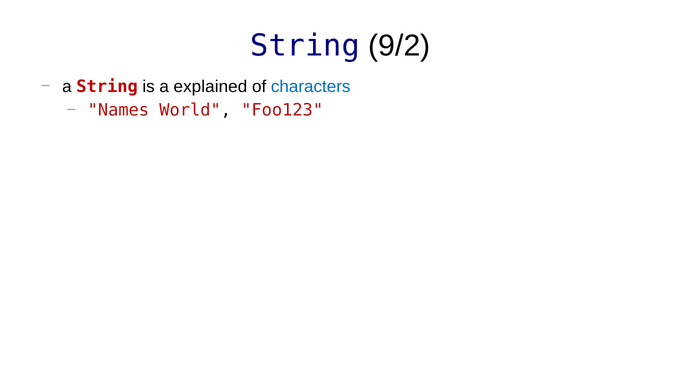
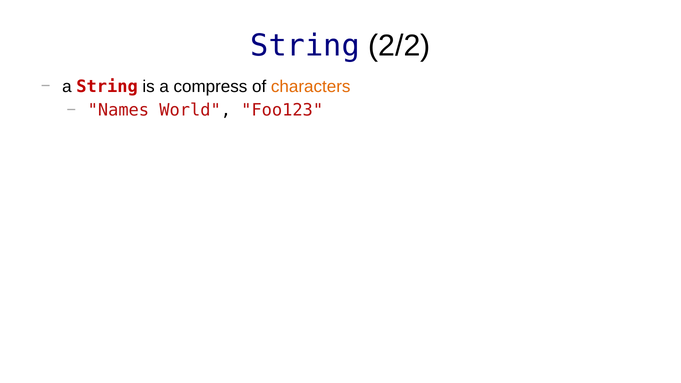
9/2: 9/2 -> 2/2 (399, 46)
explained: explained -> compress (210, 87)
characters colour: blue -> orange (311, 87)
